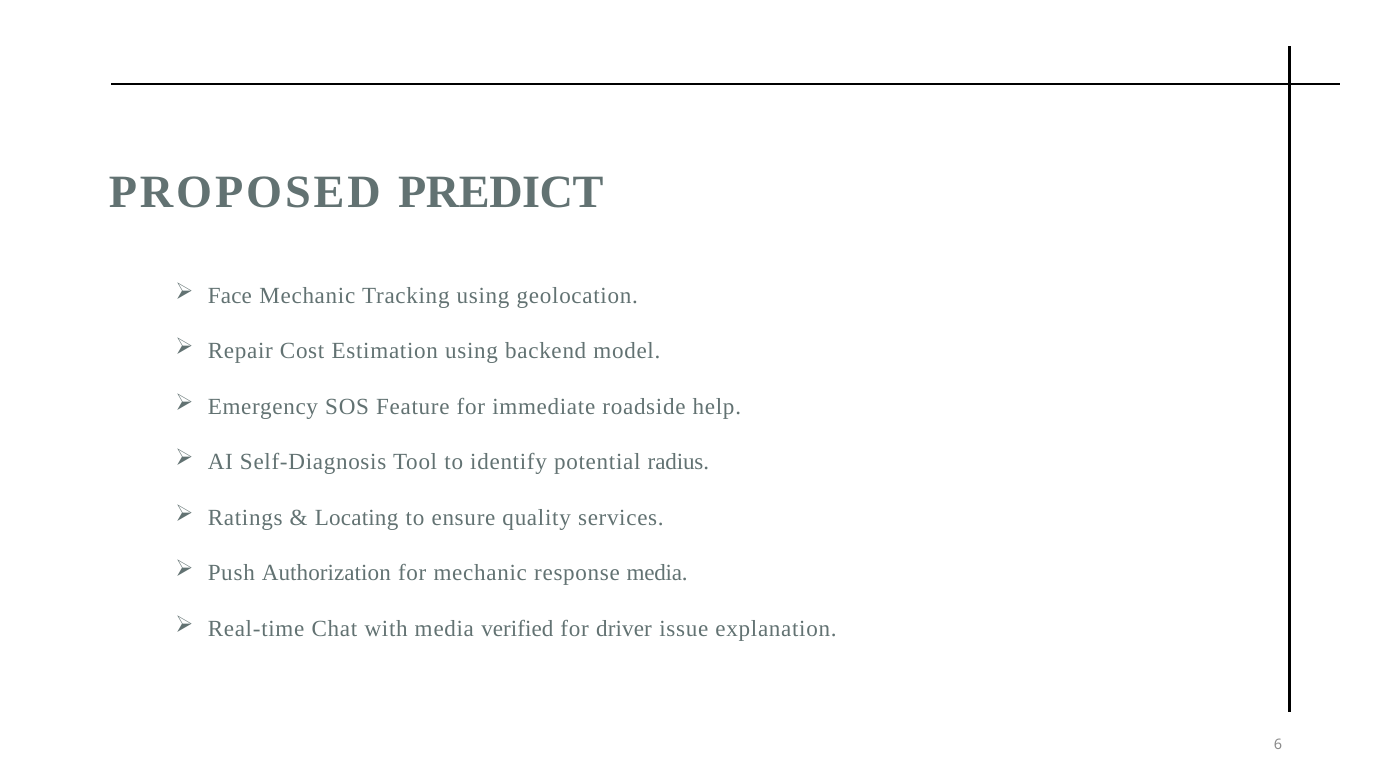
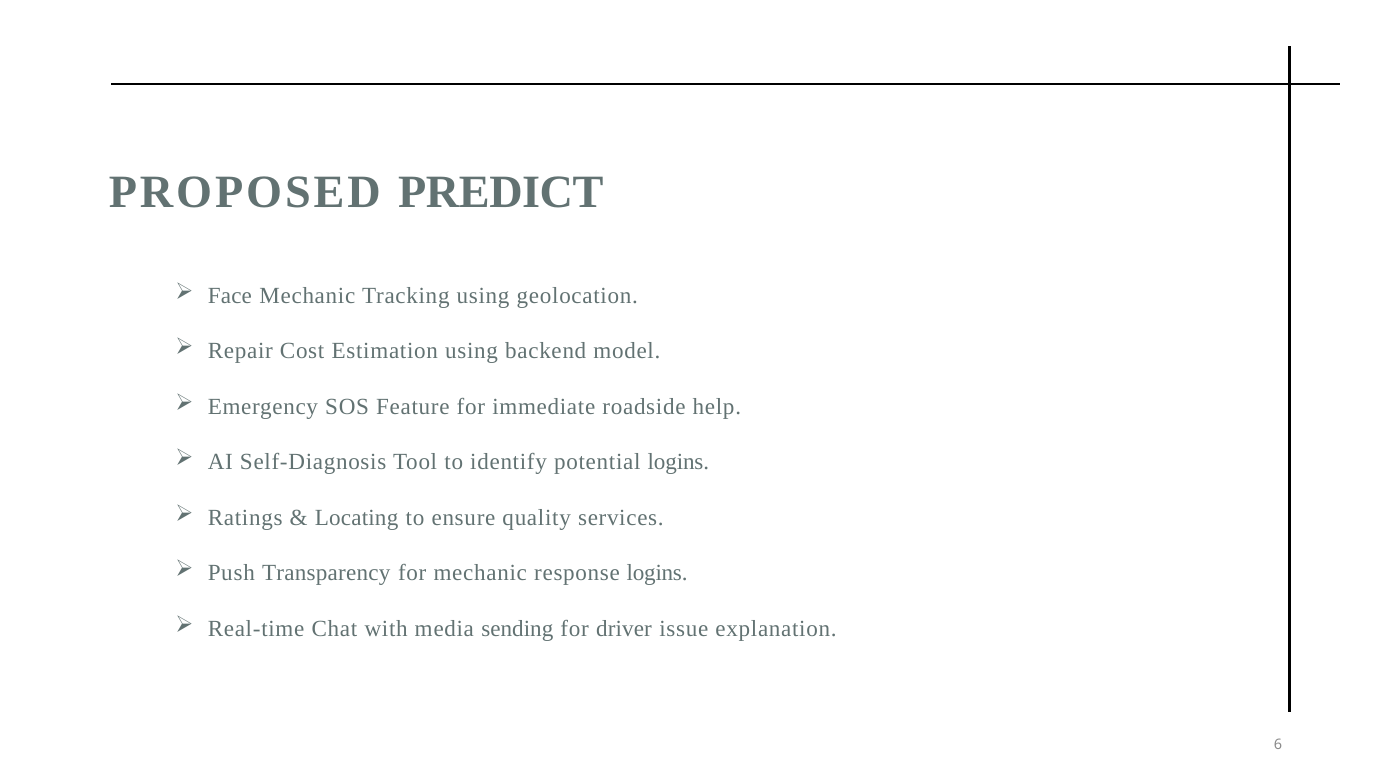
potential radius: radius -> logins (678, 462)
Authorization: Authorization -> Transparency (326, 573)
response media: media -> logins (657, 573)
verified: verified -> sending (517, 628)
